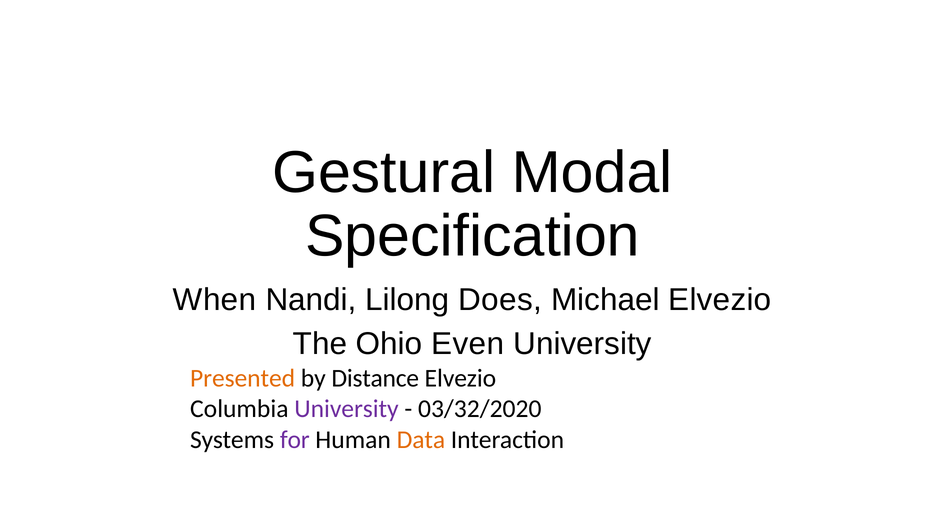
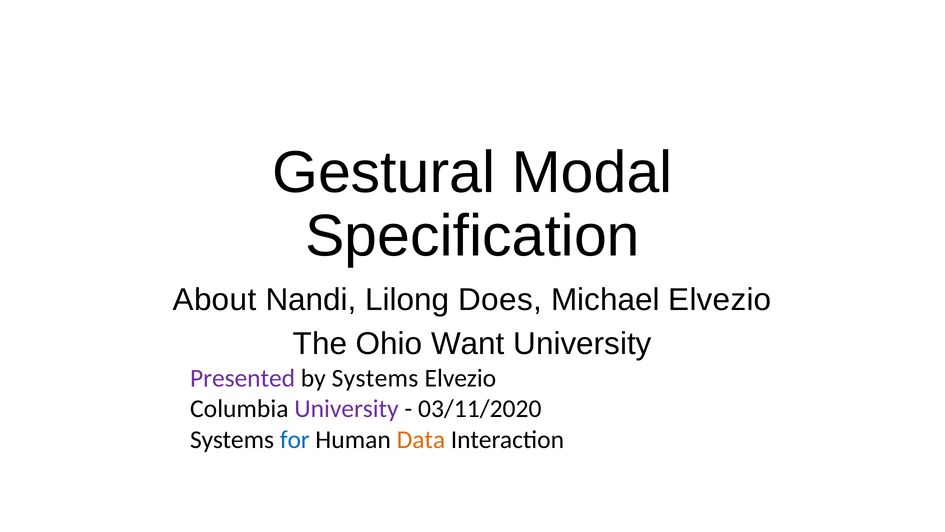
When: When -> About (215, 300)
Even: Even -> Want (468, 343)
Presented colour: orange -> purple (243, 378)
by Distance: Distance -> Systems (375, 378)
03/32/2020: 03/32/2020 -> 03/11/2020 (480, 409)
for colour: purple -> blue (295, 439)
